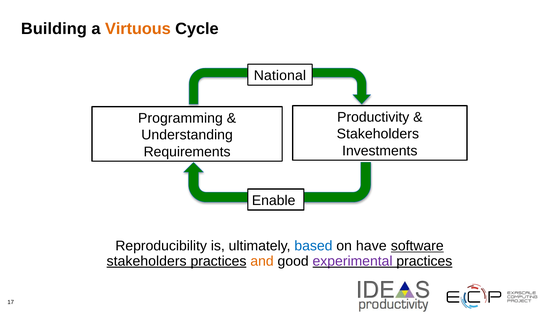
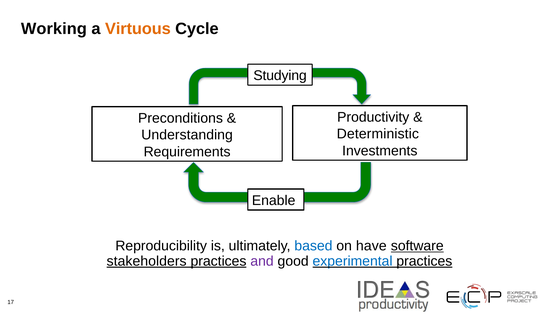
Building: Building -> Working (54, 29)
National: National -> Studying (280, 76)
Programming: Programming -> Preconditions (180, 118)
Stakeholders: Stakeholders -> Deterministic (378, 134)
and colour: orange -> purple (262, 261)
experimental colour: purple -> blue (353, 261)
